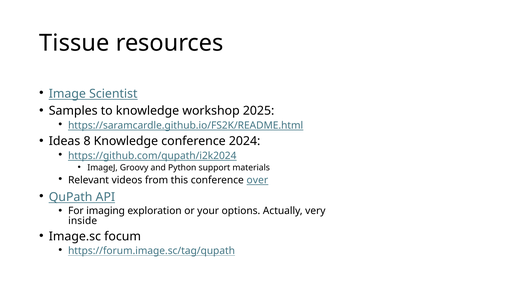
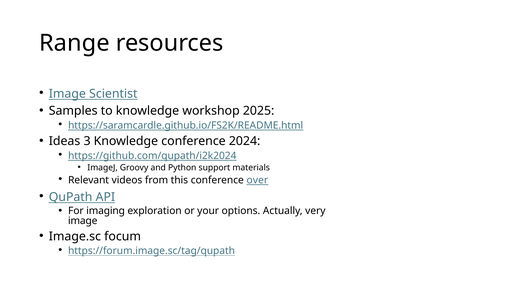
Tissue: Tissue -> Range (74, 43)
8: 8 -> 3 (87, 141)
inside: inside -> image (83, 221)
